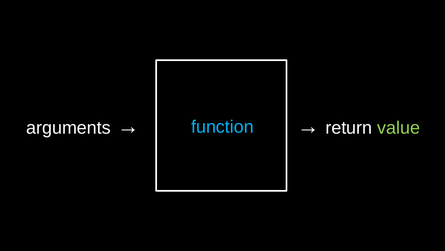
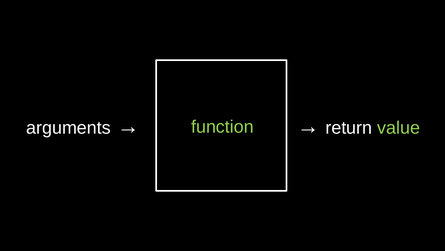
function colour: light blue -> light green (222, 126)
